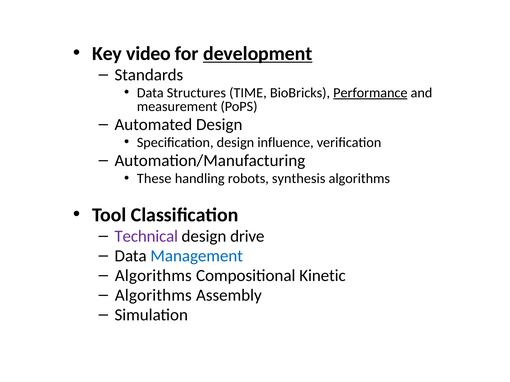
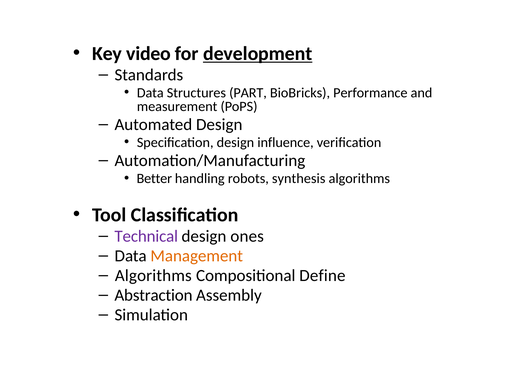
TIME: TIME -> PART (248, 93)
Performance underline: present -> none (370, 93)
These: These -> Better (154, 179)
drive: drive -> ones (247, 236)
Management colour: blue -> orange (197, 256)
Kinetic: Kinetic -> Define (322, 276)
Algorithms: Algorithms -> Abstraction (153, 296)
